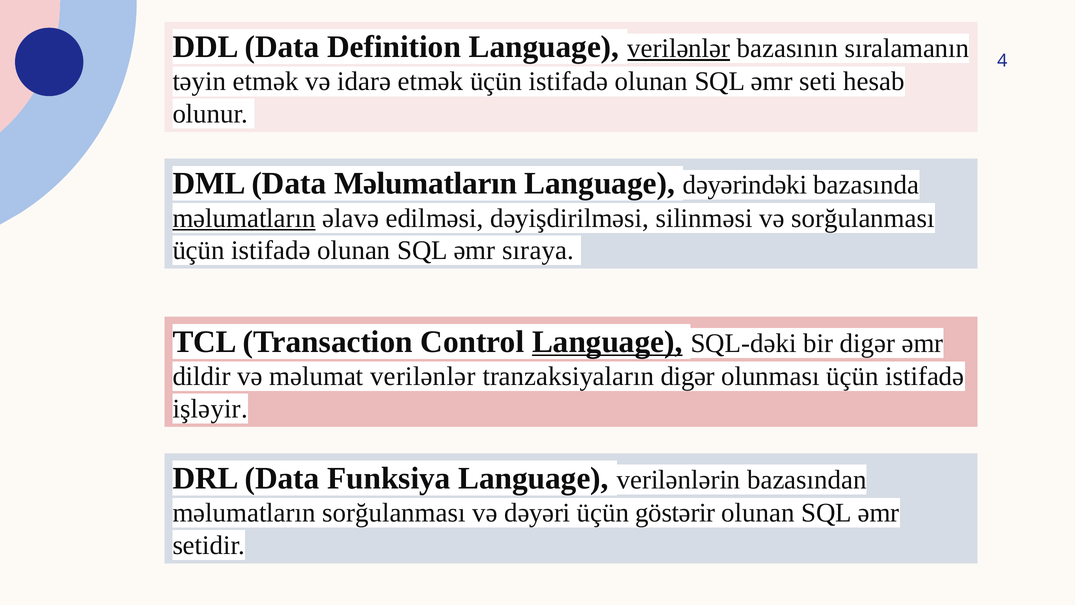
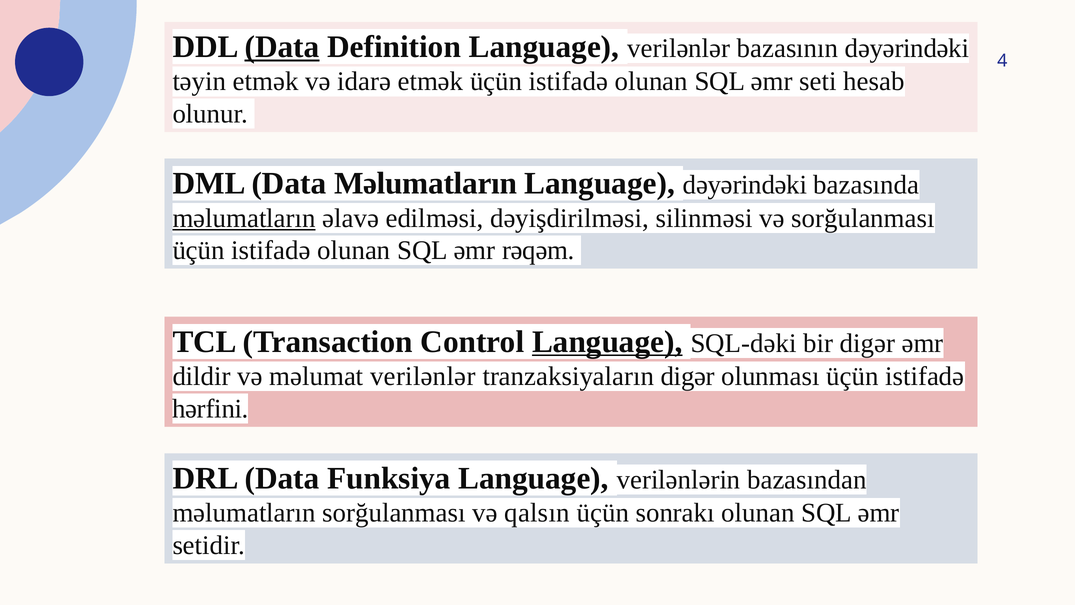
Data underline: none -> present (282, 47)
verilənlər underline: present -> none (679, 48)
bazasının sıralamanın: sıralamanın -> dəyərindəki (907, 48)
sıraya: sıraya -> rəqəm (538, 250)
işləyir: işləyir -> hərfini (210, 408)
dəyəri: dəyəri -> qalsın (537, 513)
göstərir: göstərir -> sonrakı (675, 513)
